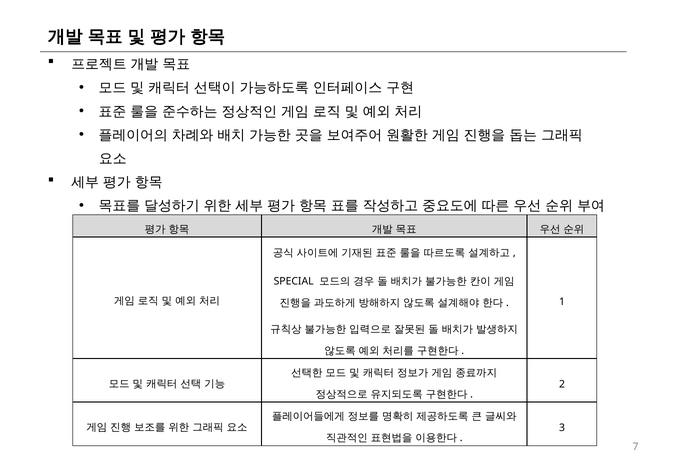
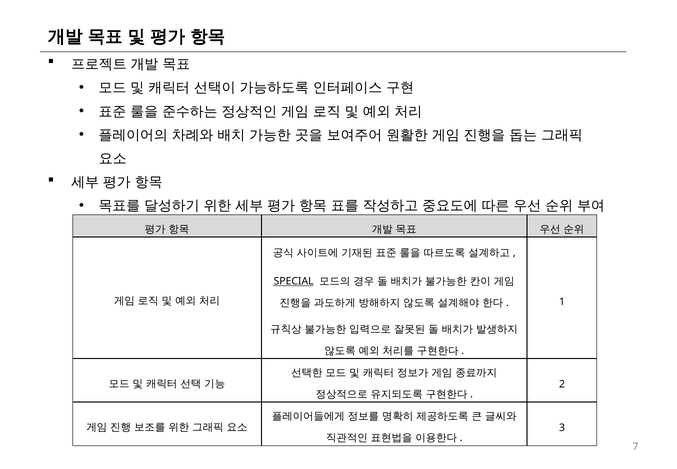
SPECIAL underline: none -> present (294, 281)
